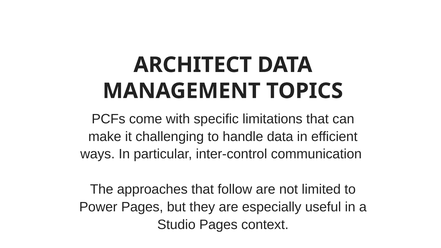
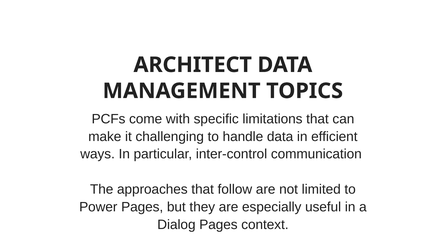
Studio: Studio -> Dialog (176, 225)
